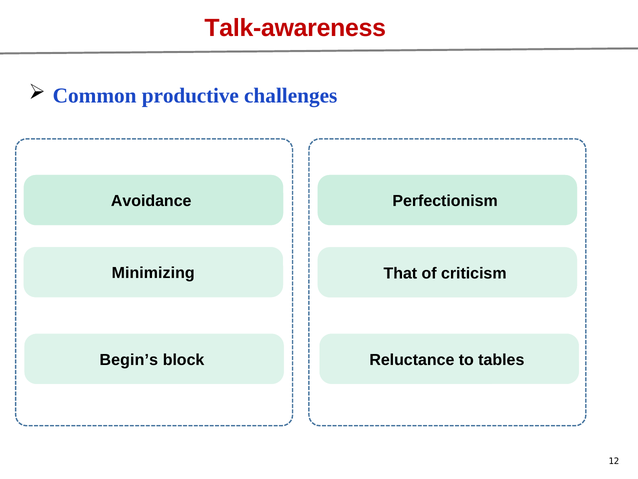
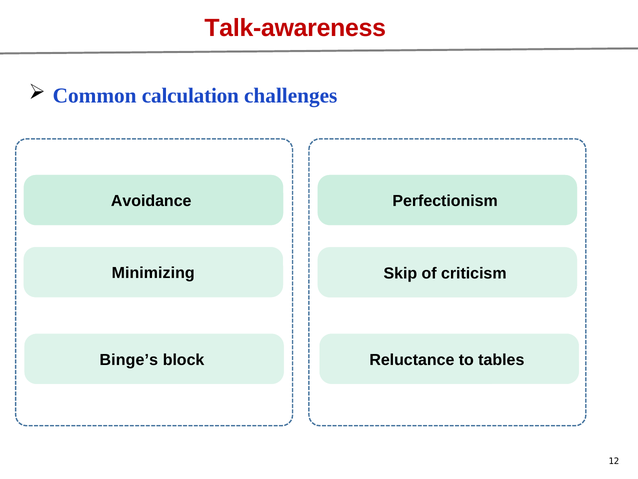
productive: productive -> calculation (190, 96)
That: That -> Skip (400, 273)
Begin’s: Begin’s -> Binge’s (129, 360)
